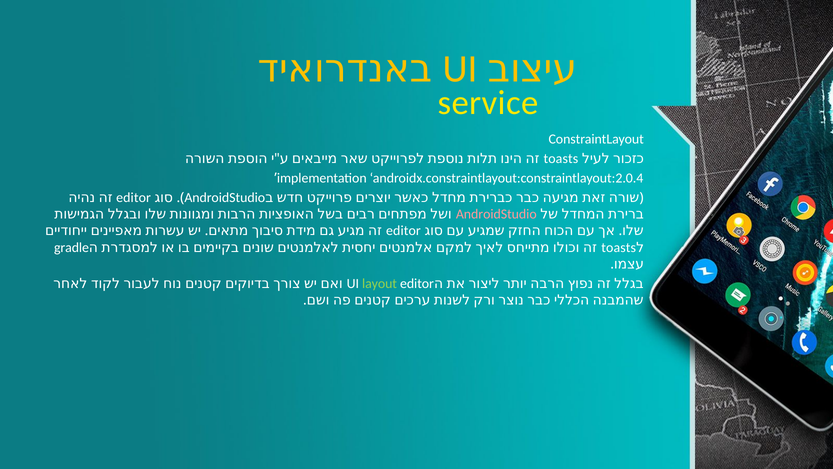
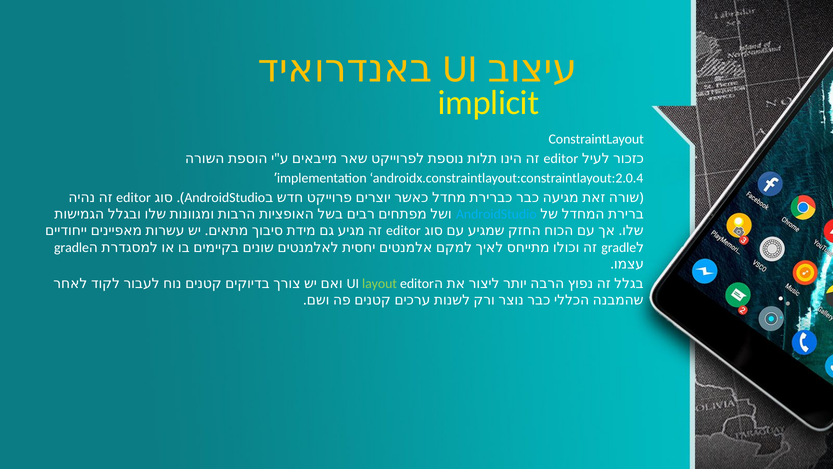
service: service -> implicit (488, 103)
toasts: toasts -> editor (561, 158)
AndroidStudio colour: pink -> light blue (496, 214)
toasts: toasts -> gradle (619, 247)
